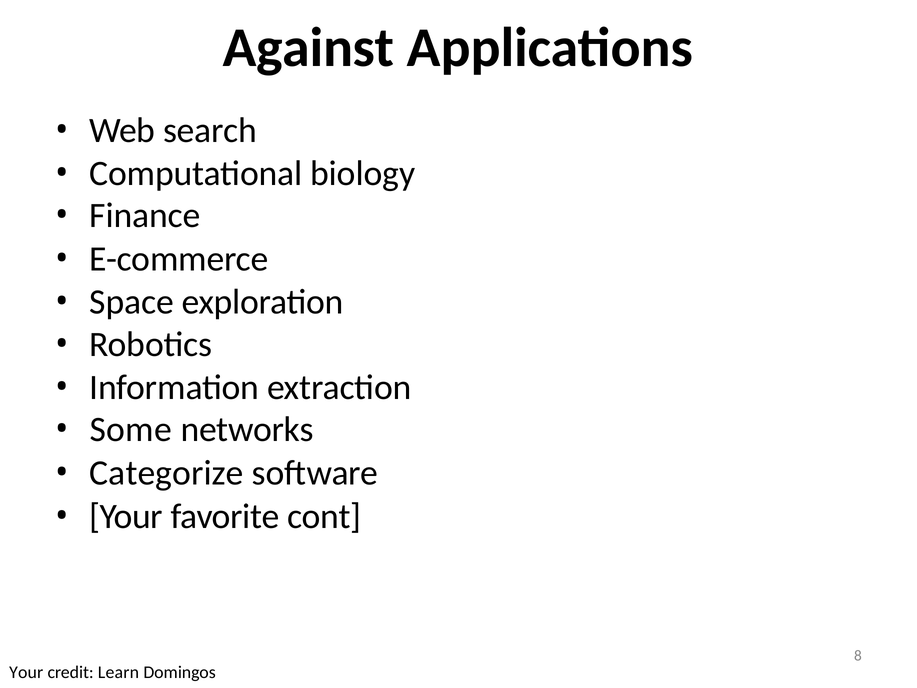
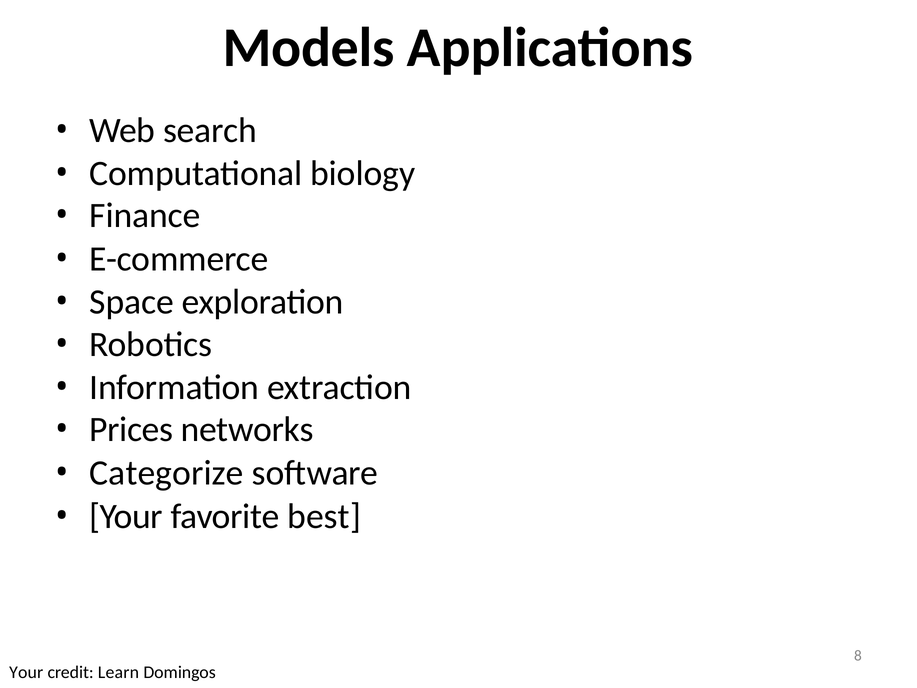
Against: Against -> Models (309, 48)
Some: Some -> Prices (131, 430)
cont: cont -> best (324, 516)
